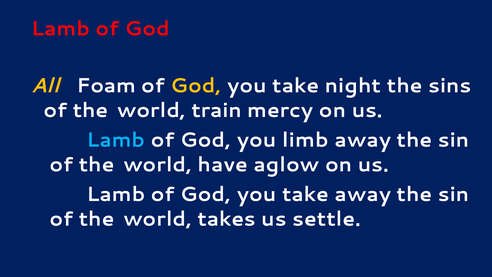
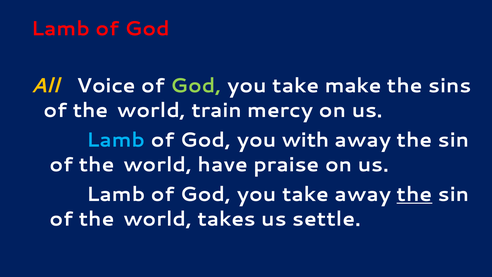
Foam: Foam -> Voice (106, 86)
God colour: yellow -> light green (196, 86)
night: night -> make (353, 86)
limb: limb -> with (306, 140)
aglow: aglow -> praise (286, 164)
the underline: none -> present (414, 194)
